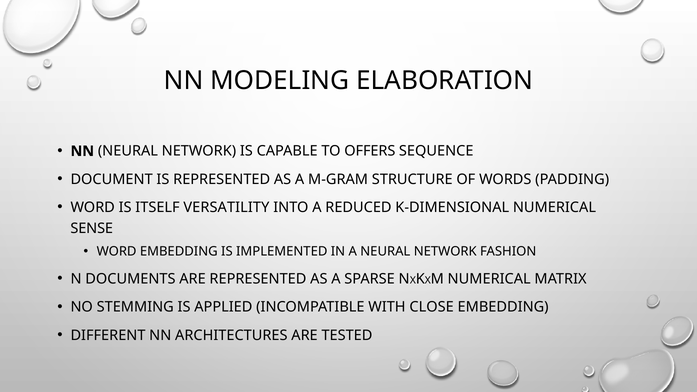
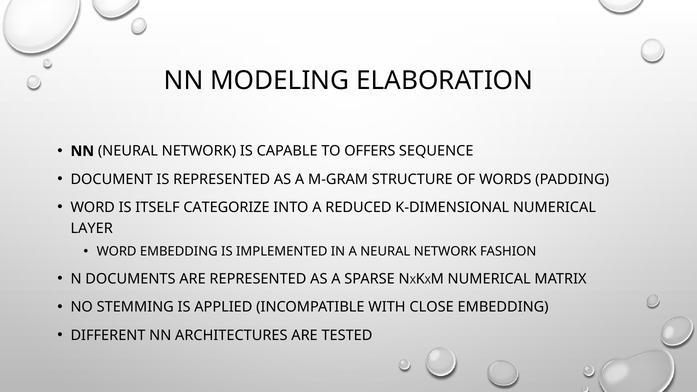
VERSATILITY: VERSATILITY -> CATEGORIZE (226, 207)
SENSE: SENSE -> LAYER (92, 228)
